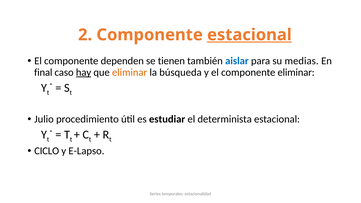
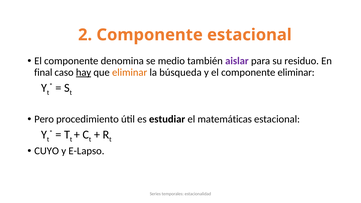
estacional underline: present -> none (249, 35)
dependen: dependen -> denomina (122, 61)
tienen: tienen -> medio (171, 61)
aislar colour: blue -> purple (237, 61)
medias: medias -> residuo (302, 61)
Julio: Julio -> Pero (44, 119)
determinista: determinista -> matemáticas (225, 119)
CICLO: CICLO -> CUYO (47, 151)
